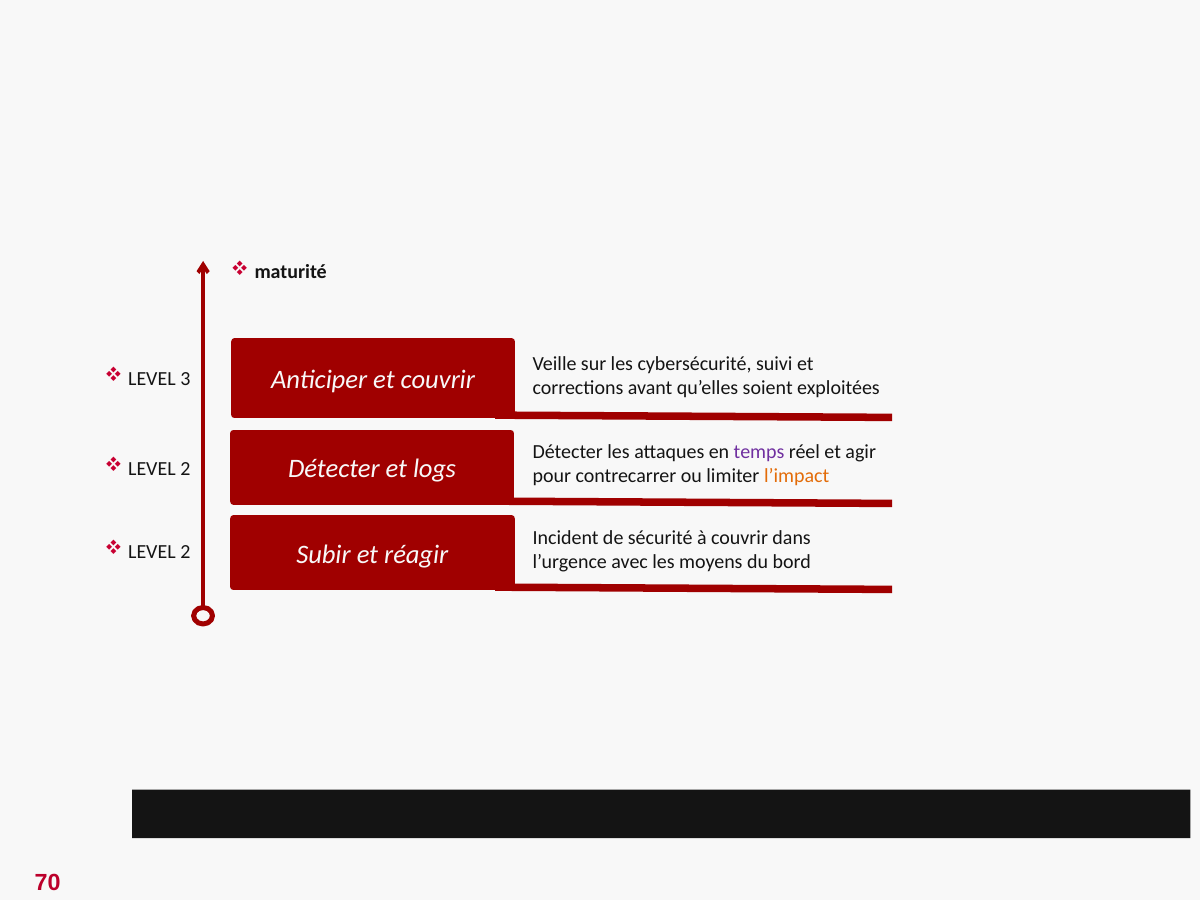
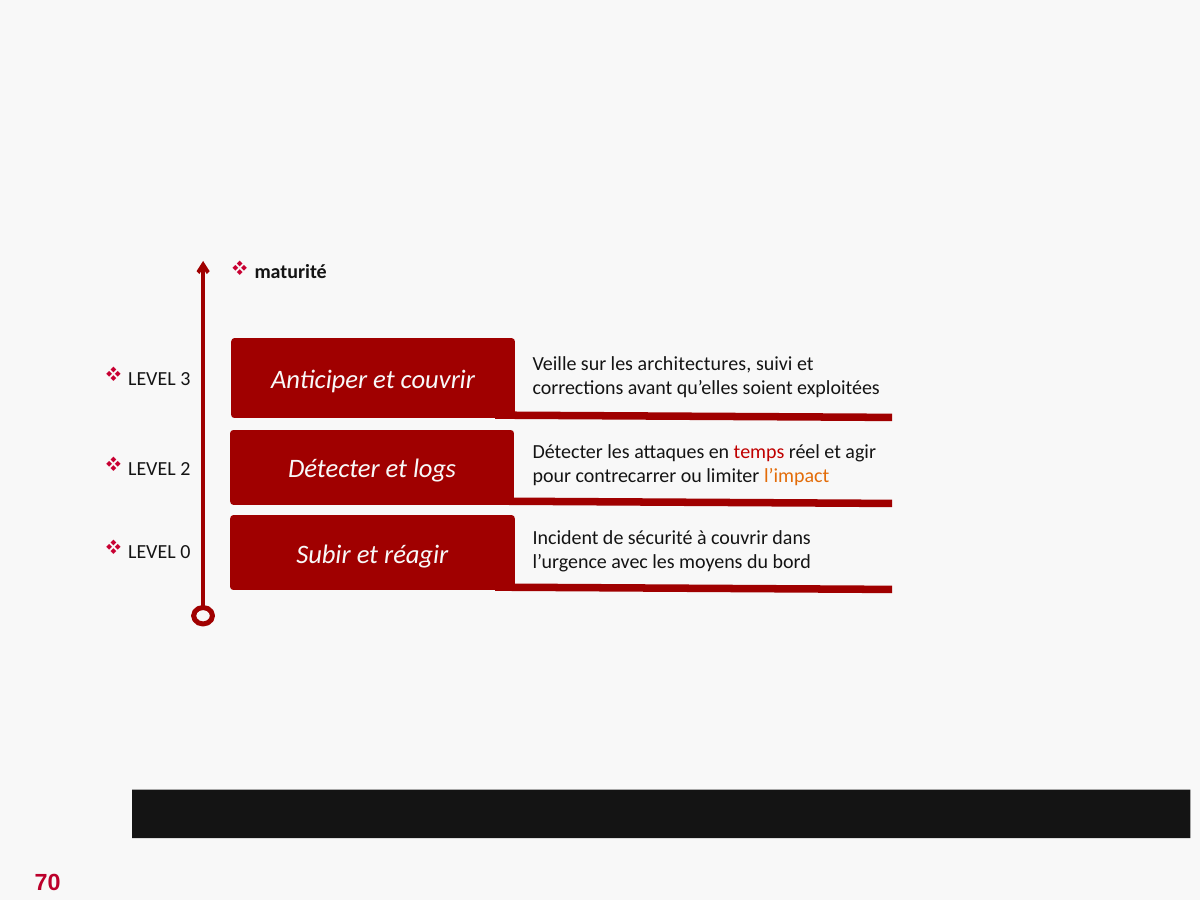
cybersécurité: cybersécurité -> architectures (694, 364)
temps colour: purple -> red (759, 452)
2: 2 -> 0 (185, 551)
